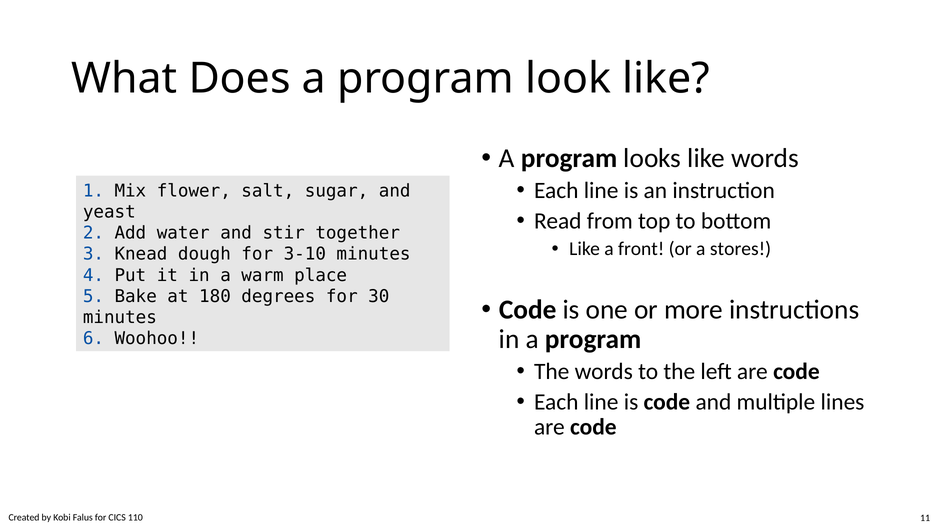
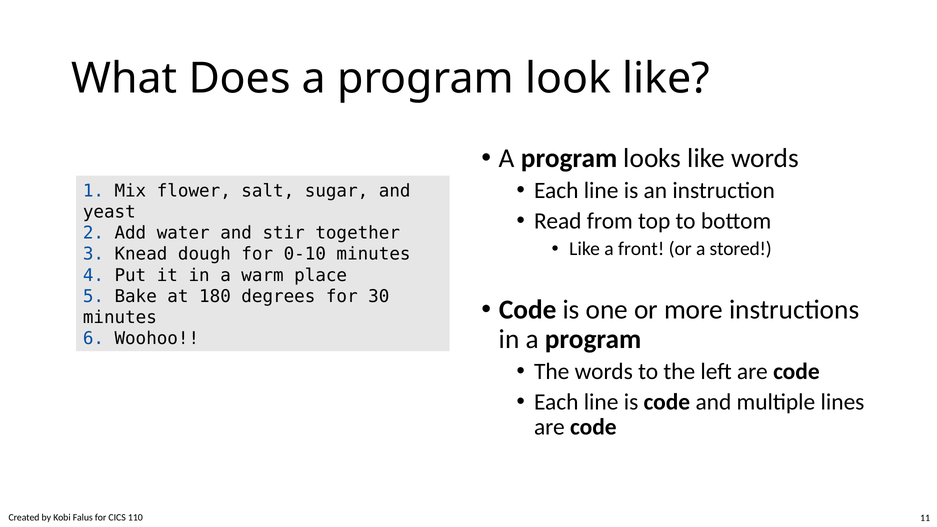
stores: stores -> stored (741, 249)
3-10: 3-10 -> 0-10 (305, 254)
